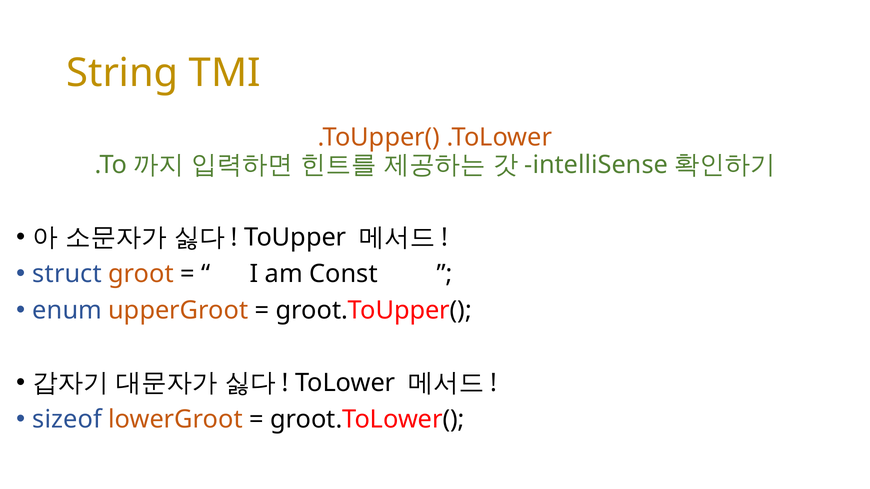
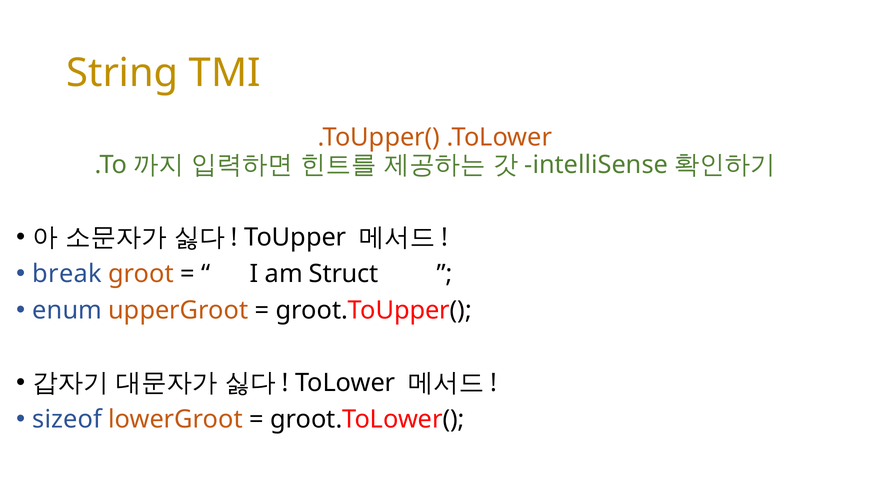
struct: struct -> break (67, 274)
Const: Const -> Struct (344, 274)
